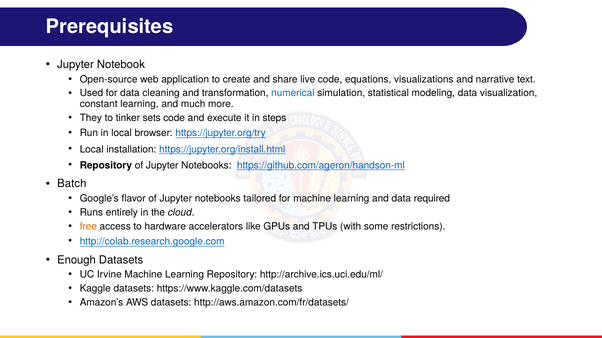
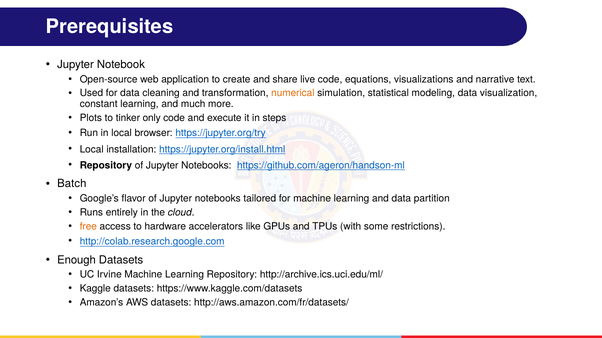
numerical colour: blue -> orange (293, 93)
They: They -> Plots (91, 118)
sets: sets -> only (152, 118)
required: required -> partition (432, 199)
